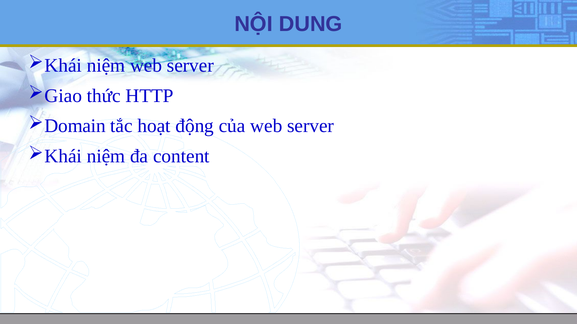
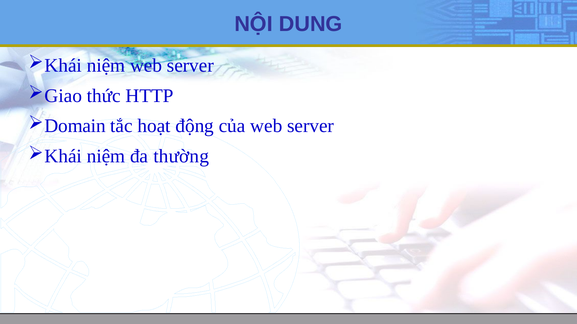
content: content -> thường (181, 156)
